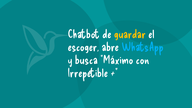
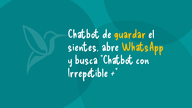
escoger: escoger -> sientes (83, 47)
WhatsApp colour: light blue -> yellow (143, 47)
busca Máximo: Máximo -> Chatbot (117, 60)
